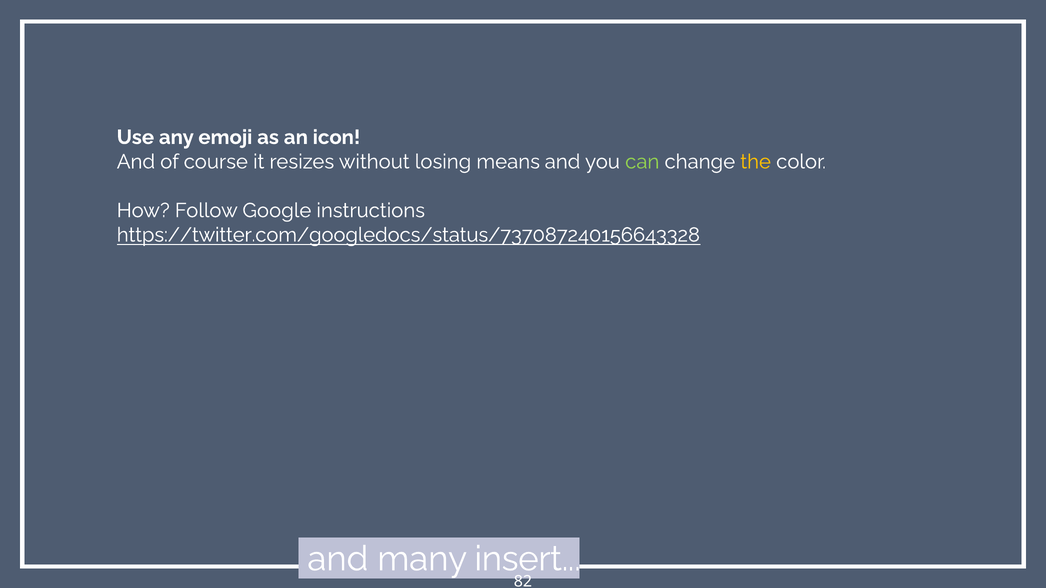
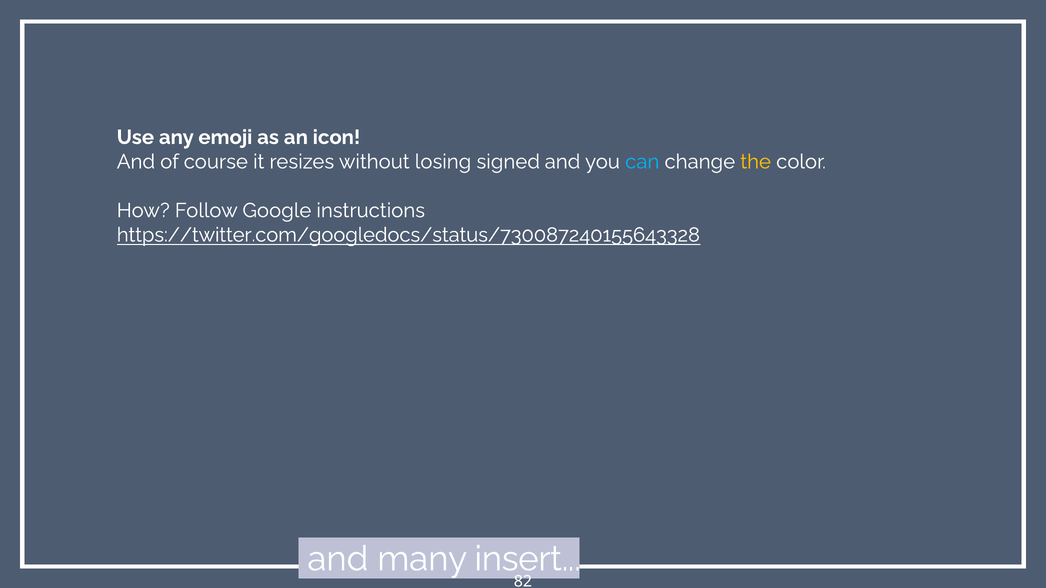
means: means -> signed (508, 162)
can colour: light green -> light blue (642, 162)
https://twitter.com/googledocs/status/737087240156643328: https://twitter.com/googledocs/status/737087240156643328 -> https://twitter.com/googledocs/status/730087240155643328 (408, 235)
